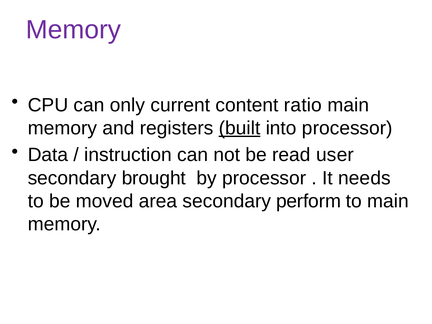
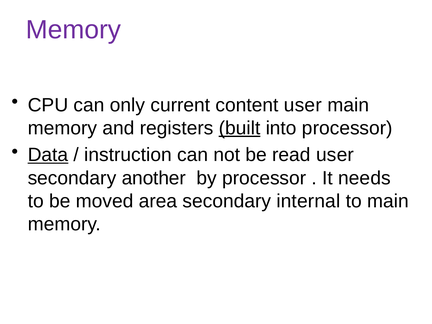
content ratio: ratio -> user (303, 105)
Data underline: none -> present (48, 155)
brought: brought -> another (154, 178)
perform: perform -> internal (308, 201)
